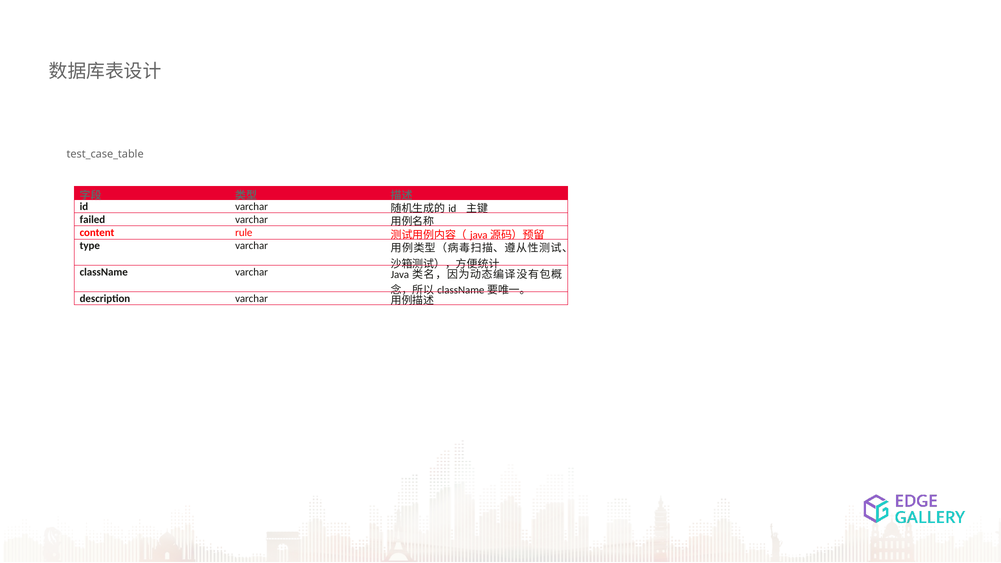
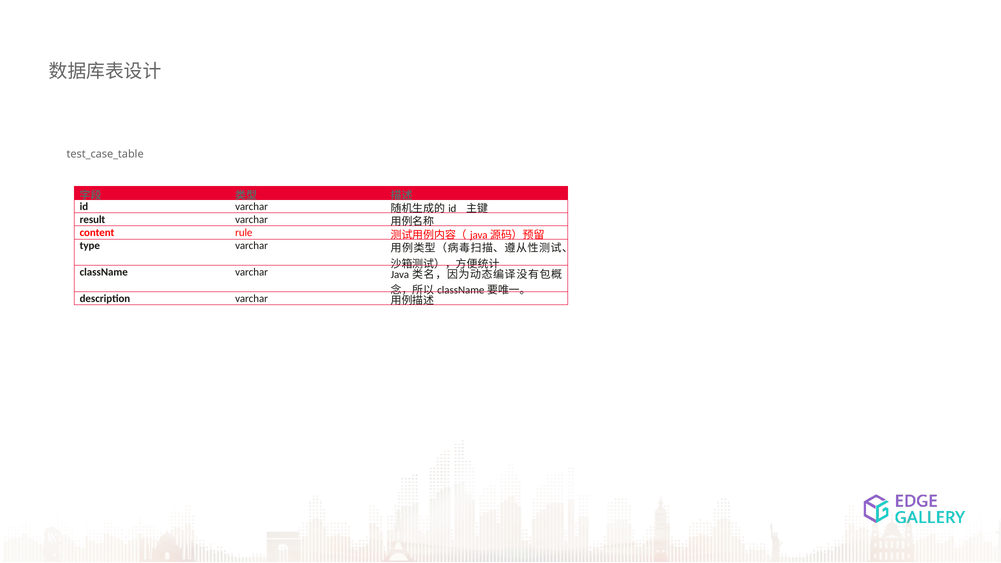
failed: failed -> result (92, 219)
